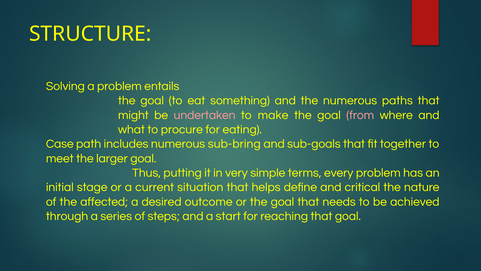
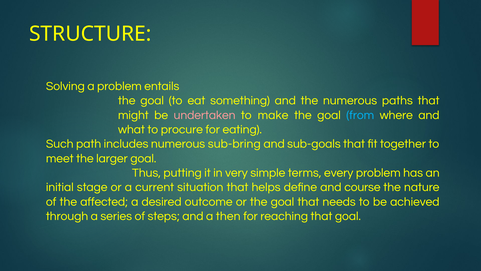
from colour: pink -> light blue (360, 115)
Case: Case -> Such (60, 144)
critical: critical -> course (362, 187)
start: start -> then (228, 216)
